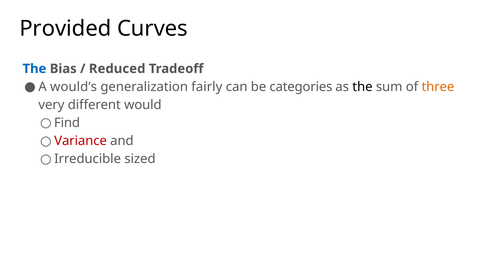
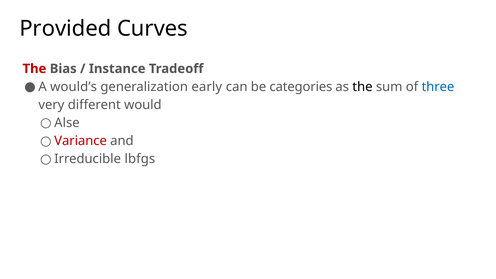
The colour: blue -> red (34, 69)
Reduced: Reduced -> Instance (117, 69)
fairly: fairly -> early (207, 87)
three colour: orange -> blue (438, 87)
Find: Find -> Alse (67, 123)
sized: sized -> lbfgs (140, 159)
